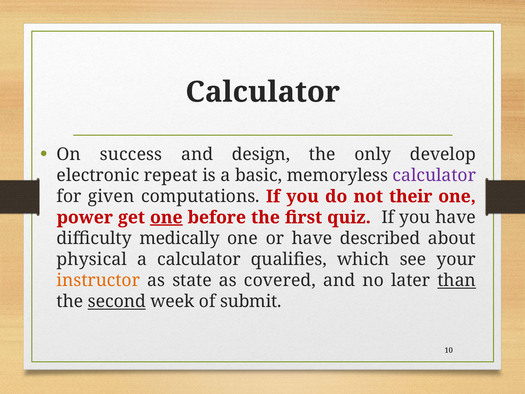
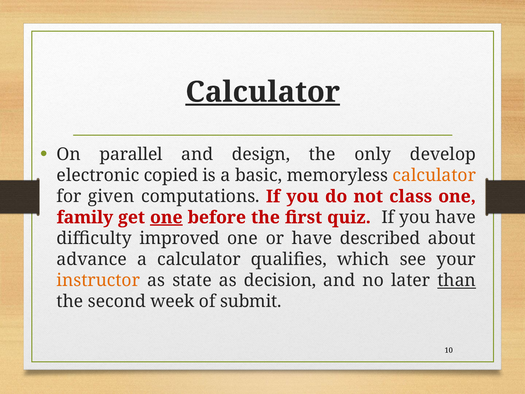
Calculator underline: none -> present (263, 92)
success: success -> parallel (131, 154)
repeat: repeat -> copied (171, 175)
calculator colour: purple -> orange (434, 175)
their: their -> class (411, 196)
power: power -> family (85, 217)
medically: medically -> improved (179, 238)
physical: physical -> advance (92, 259)
covered: covered -> decision (280, 280)
second underline: present -> none (117, 301)
